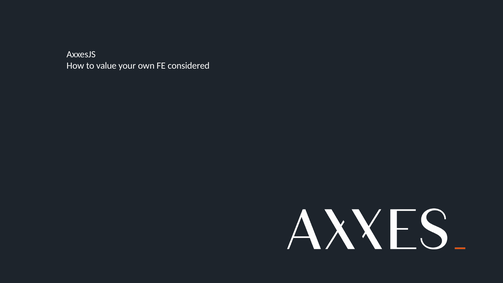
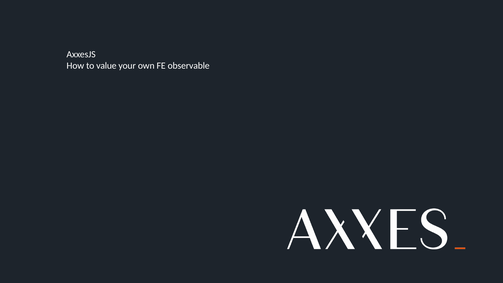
considered: considered -> observable (189, 66)
